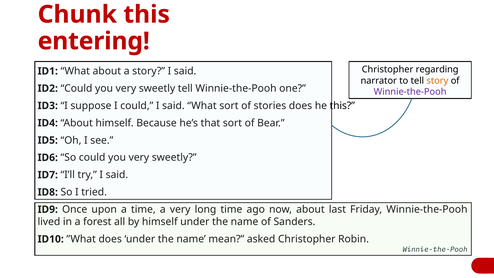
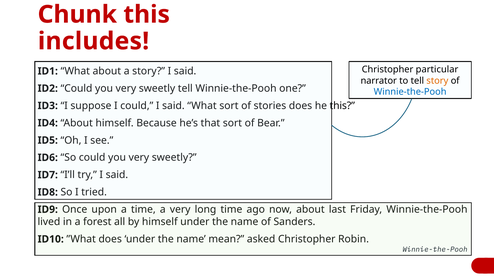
entering: entering -> includes (94, 41)
regarding: regarding -> particular (437, 69)
Winnie-the-Pooh colour: purple -> blue (410, 92)
